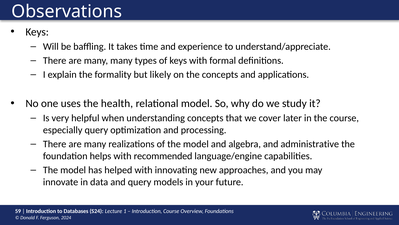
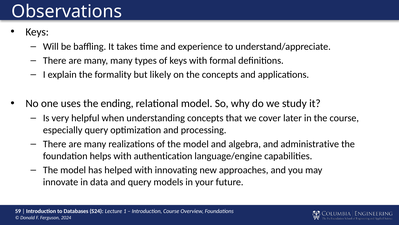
health: health -> ending (117, 103)
recommended: recommended -> authentication (163, 156)
